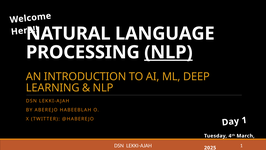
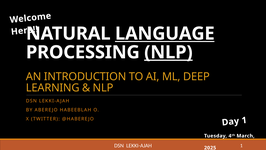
LANGUAGE underline: none -> present (165, 34)
